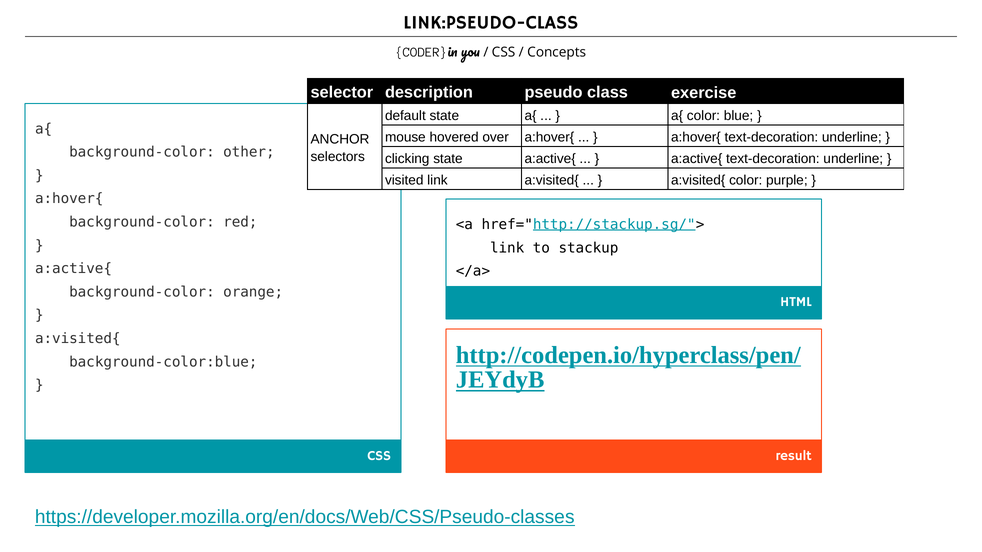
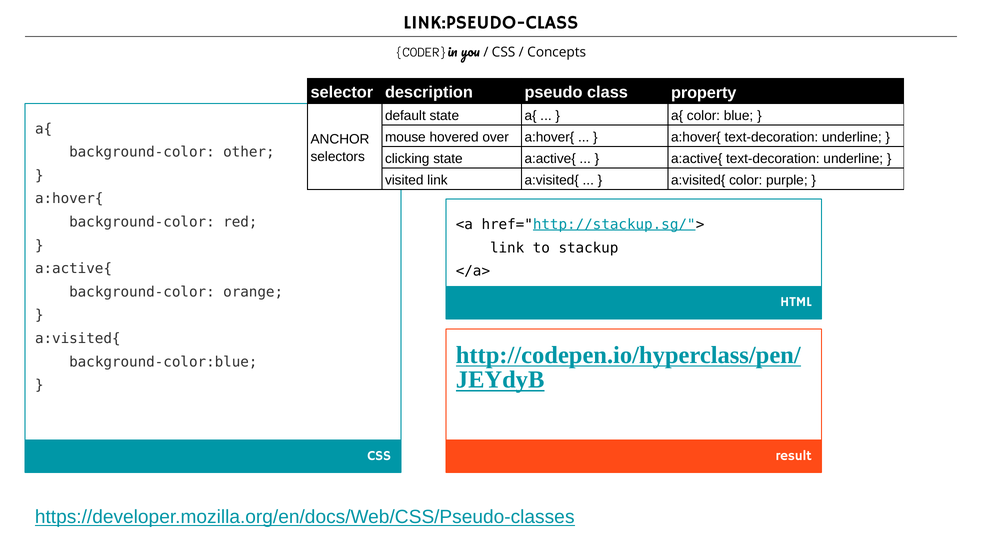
exercise: exercise -> property (704, 93)
